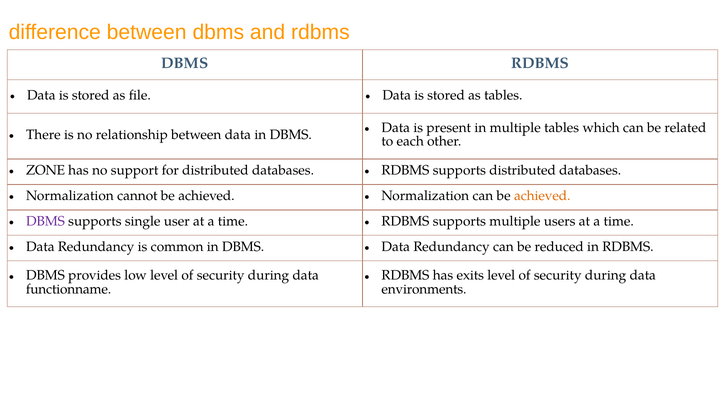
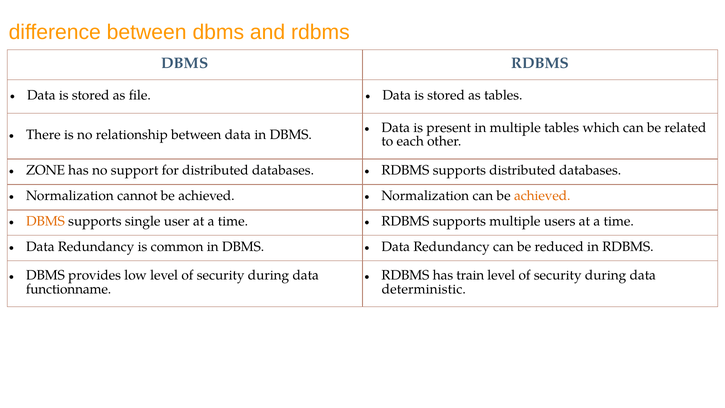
DBMS colour: purple -> orange (45, 221)
exits: exits -> train (470, 275)
environments: environments -> deterministic (424, 289)
